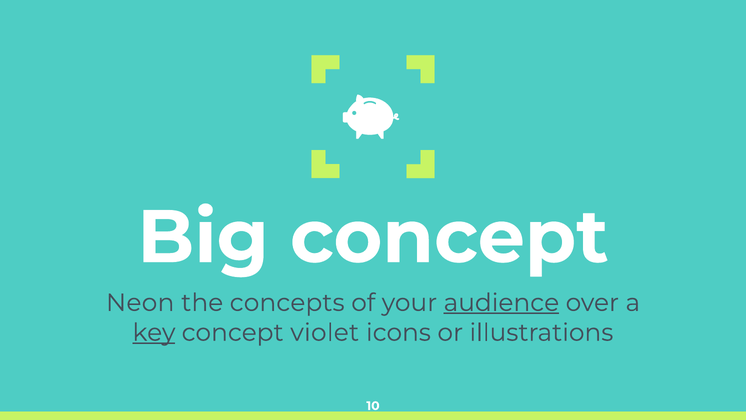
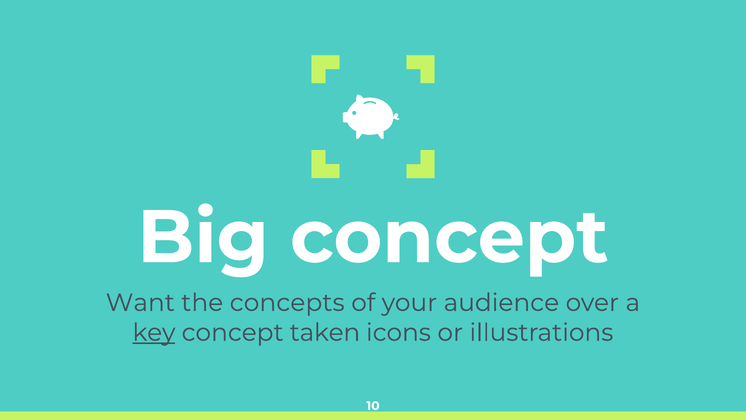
Neon: Neon -> Want (140, 302)
audience underline: present -> none (501, 302)
violet: violet -> taken (325, 332)
